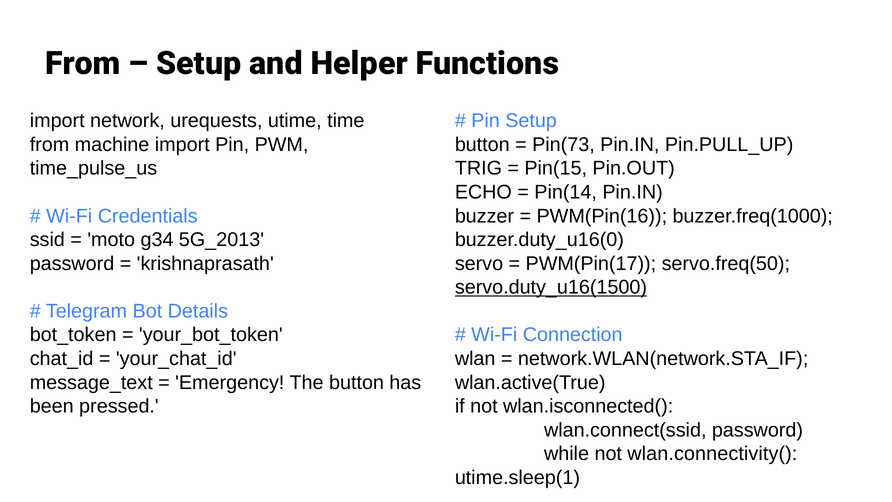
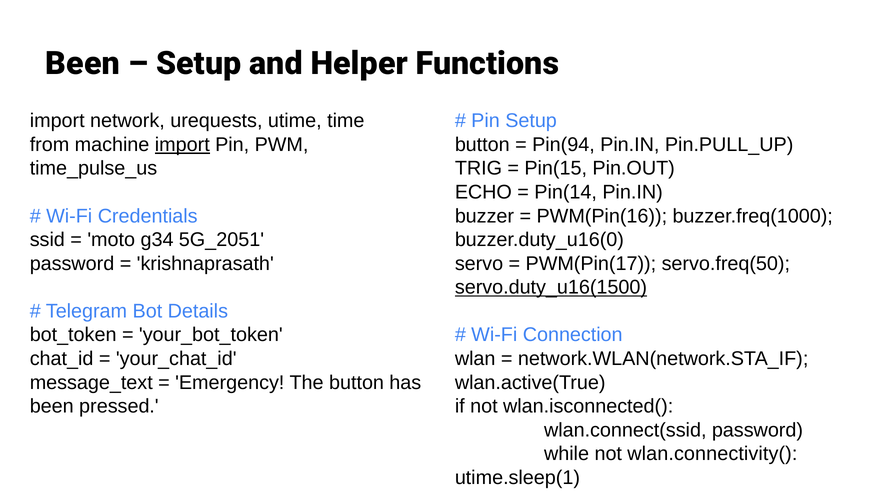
From: From -> Been (83, 63)
Pin(73: Pin(73 -> Pin(94 (563, 145)
import underline: none -> present (182, 145)
5G_2013: 5G_2013 -> 5G_2051 (221, 240)
